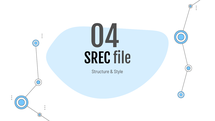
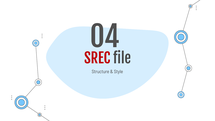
SREC colour: black -> red (97, 59)
